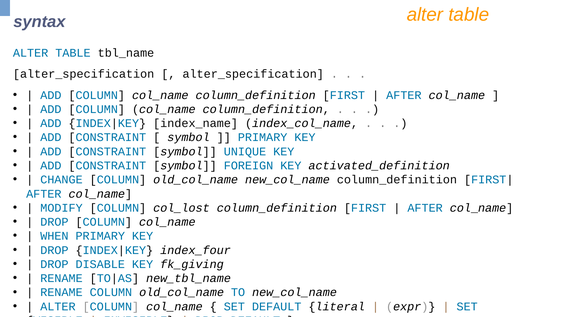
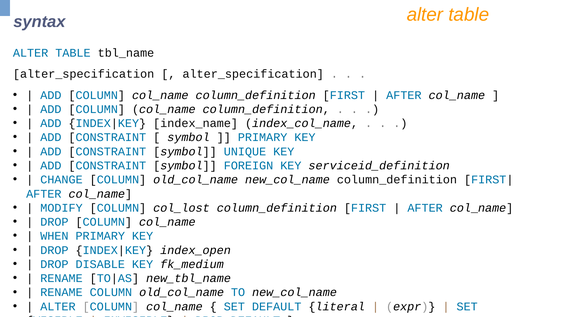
activated_definition: activated_definition -> serviceid_definition (379, 166)
index_four: index_four -> index_open (196, 250)
fk_giving: fk_giving -> fk_medium (192, 264)
